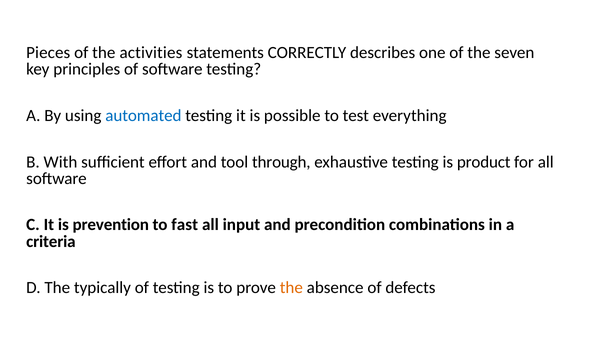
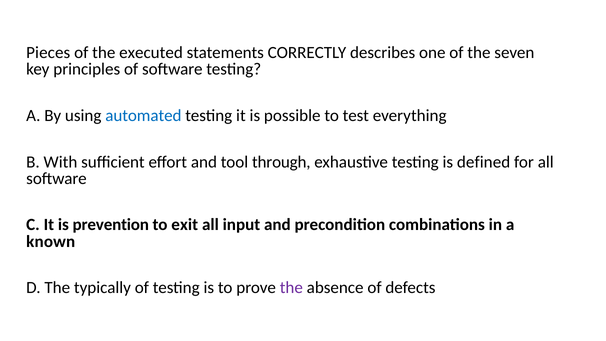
activities: activities -> executed (151, 53)
product: product -> defined (484, 162)
fast: fast -> exit (185, 225)
criteria: criteria -> known (51, 241)
the colour: orange -> purple (291, 288)
